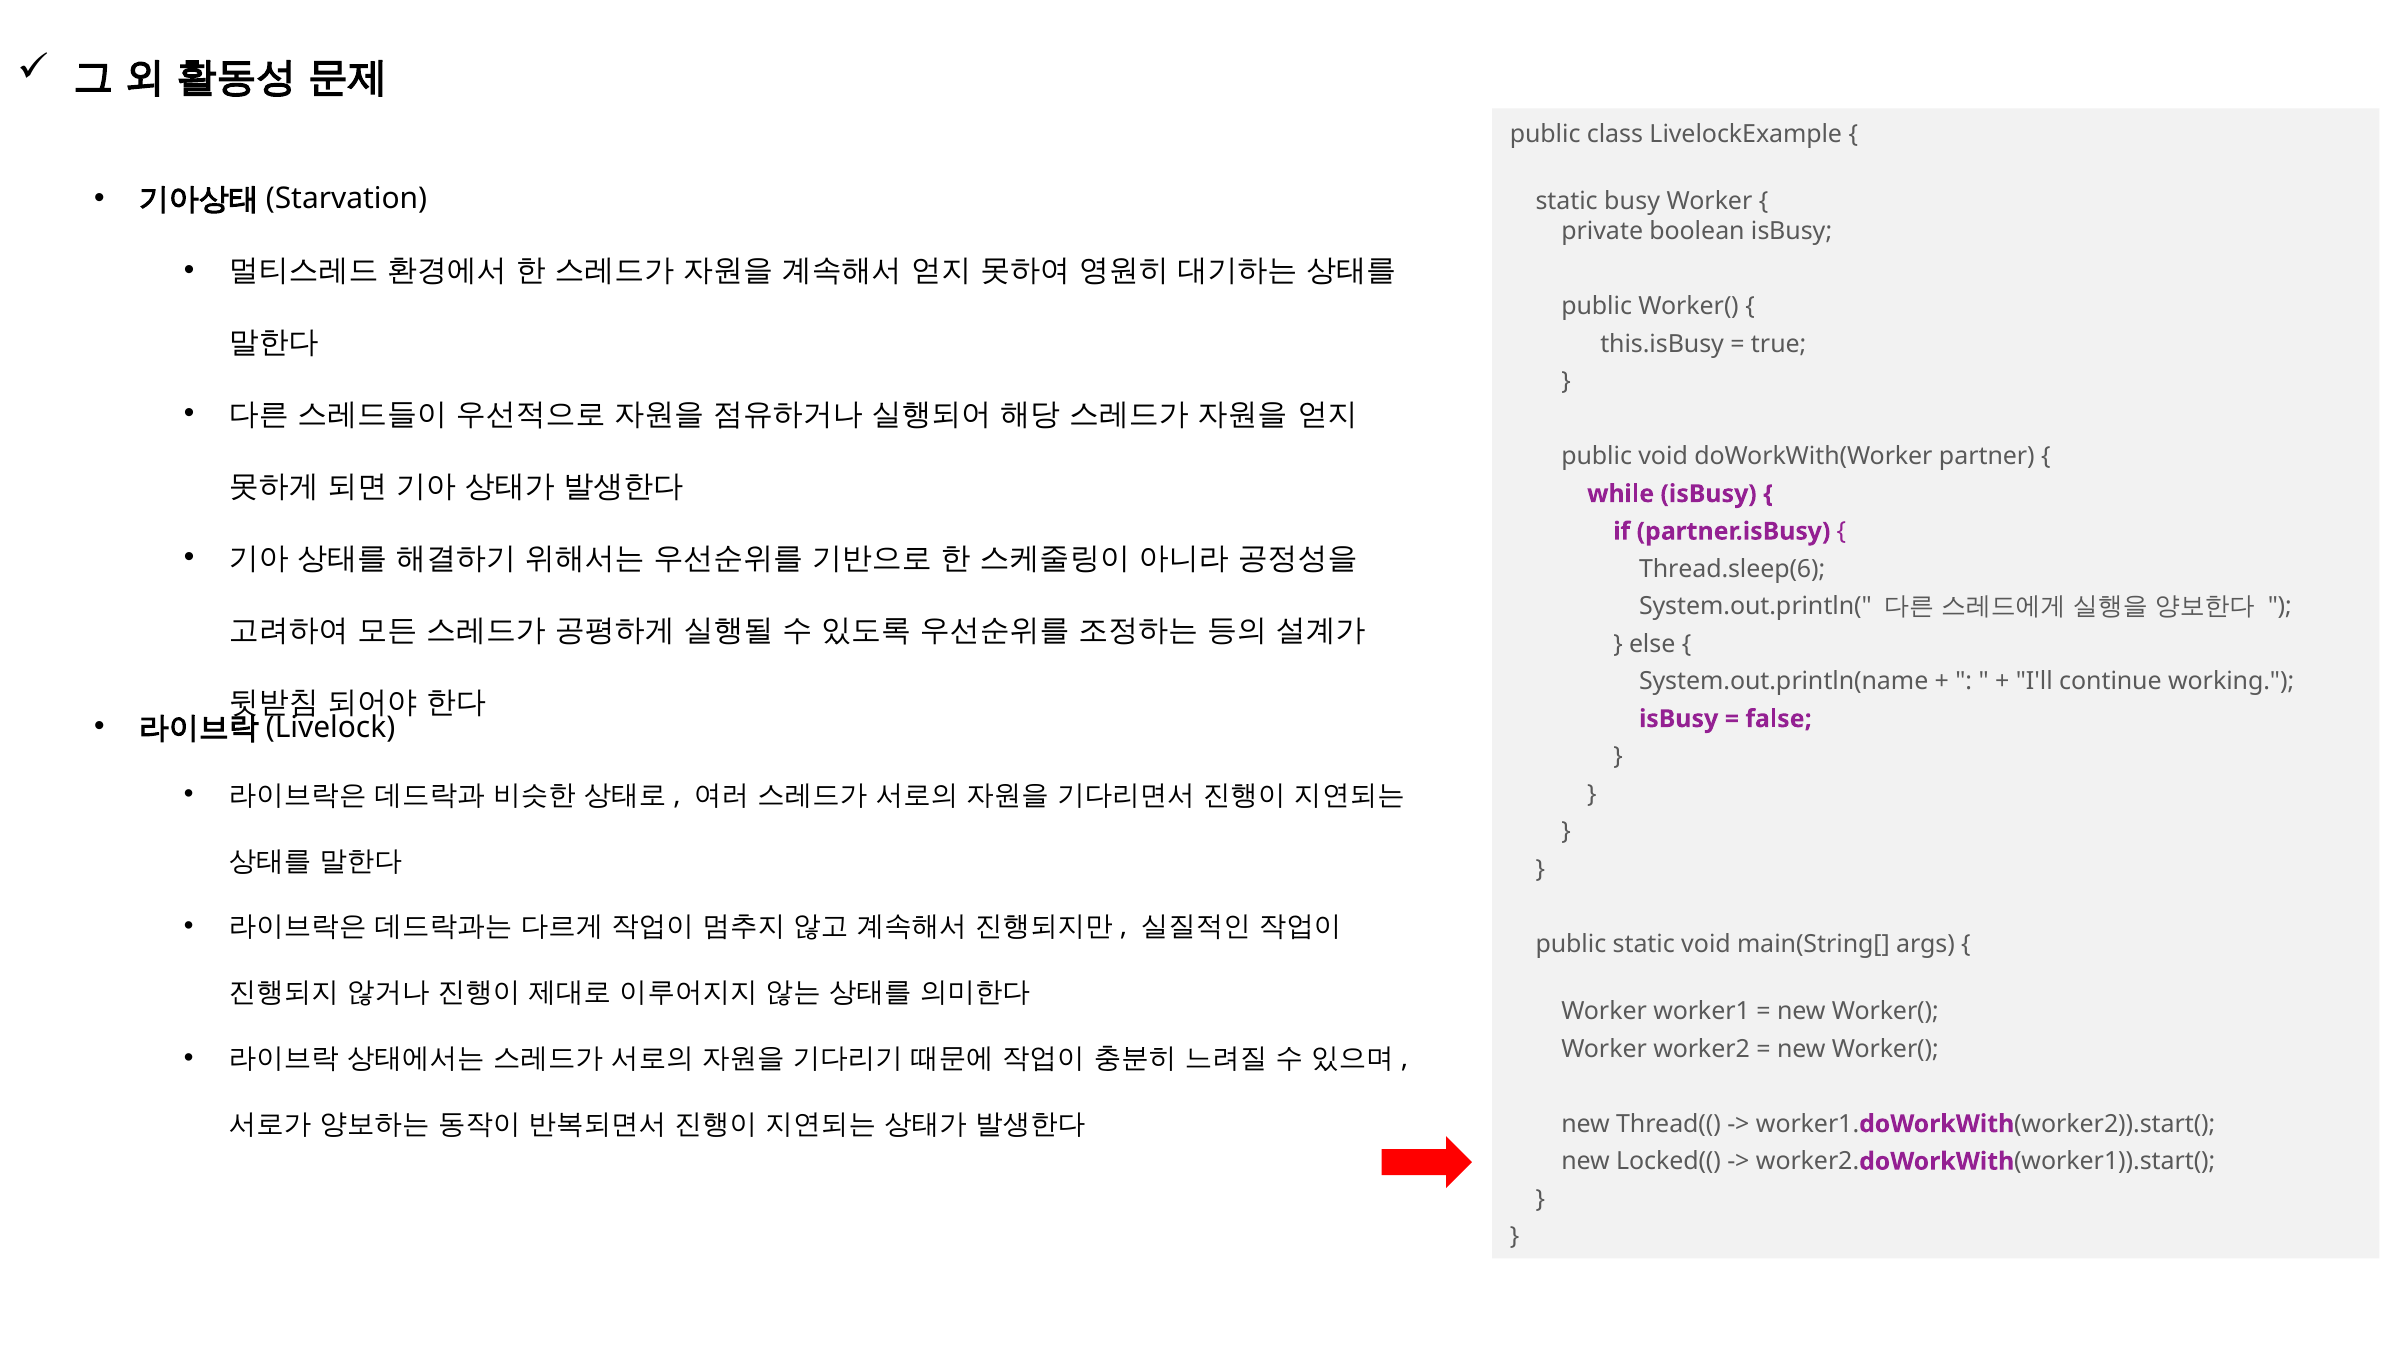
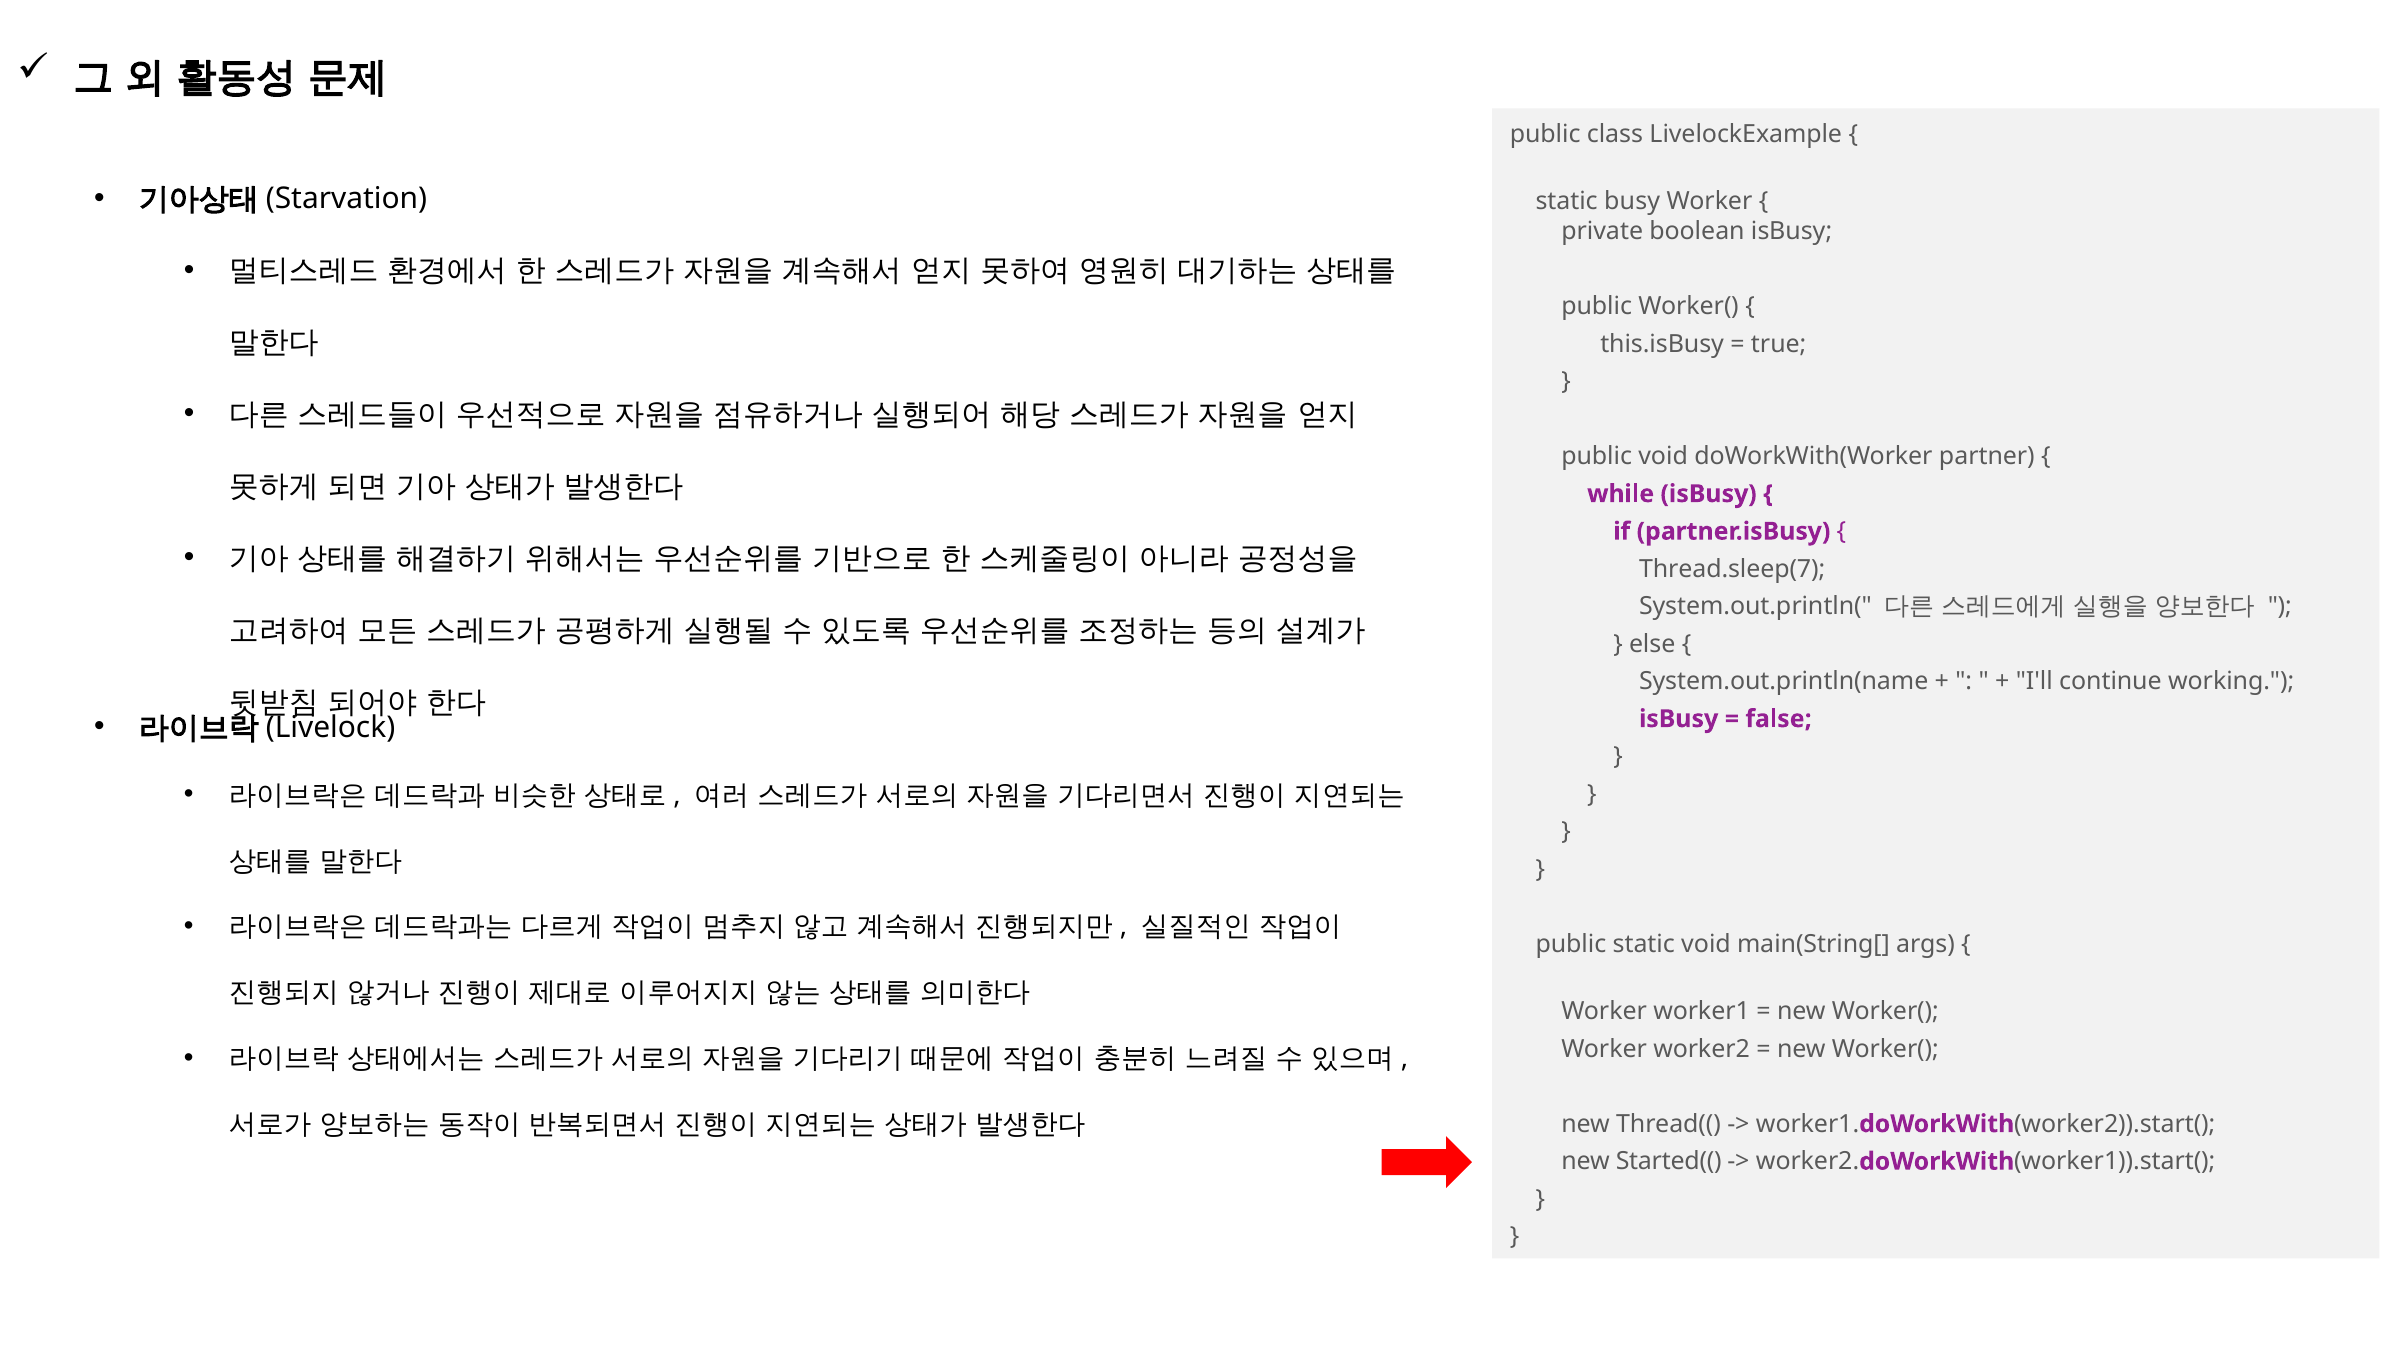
Thread.sleep(6: Thread.sleep(6 -> Thread.sleep(7 (1732, 569)
Locked((: Locked(( -> Started(( (1669, 1161)
